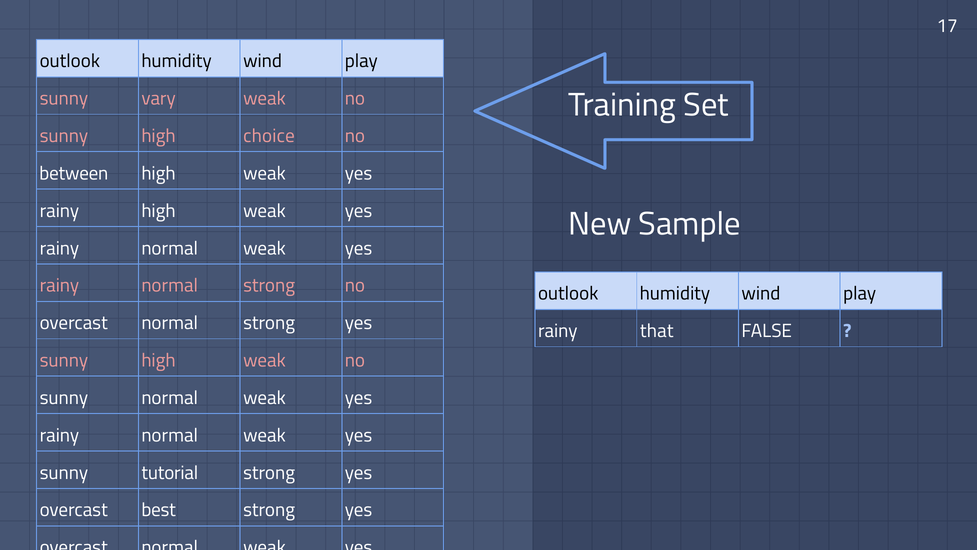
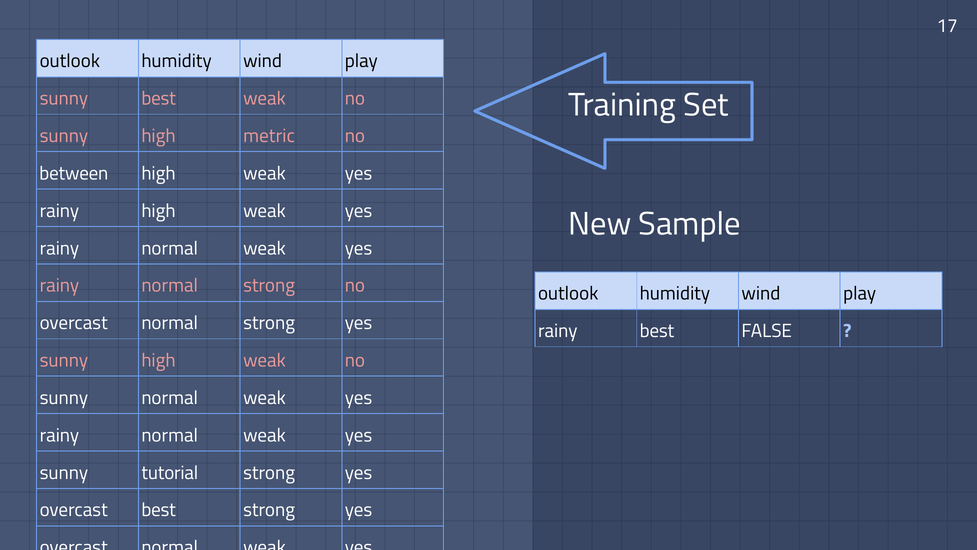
sunny vary: vary -> best (159, 99)
choice: choice -> metric (269, 136)
rainy that: that -> best (657, 331)
